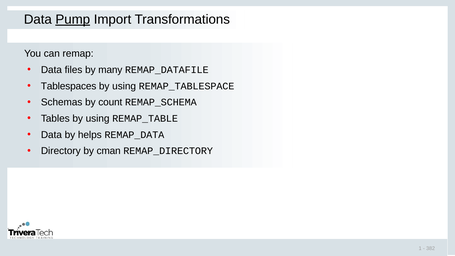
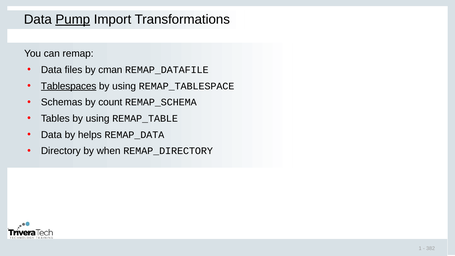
many: many -> cman (110, 70)
Tablespaces underline: none -> present (69, 86)
cman: cman -> when (109, 151)
